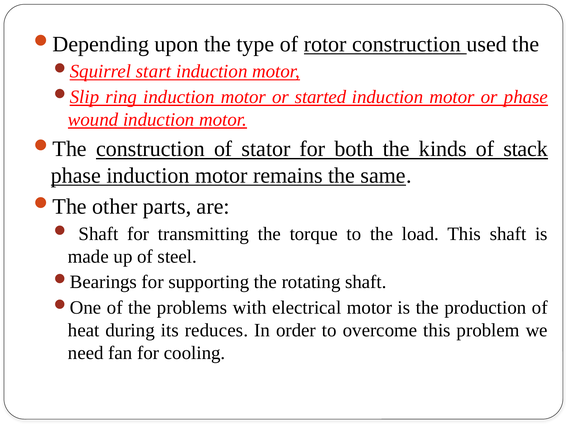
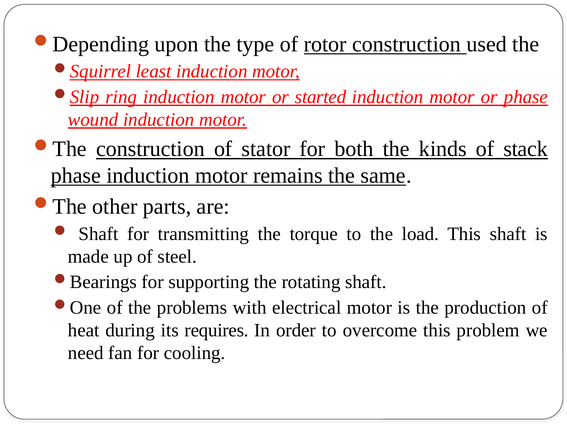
start: start -> least (154, 71)
reduces: reduces -> requires (217, 330)
